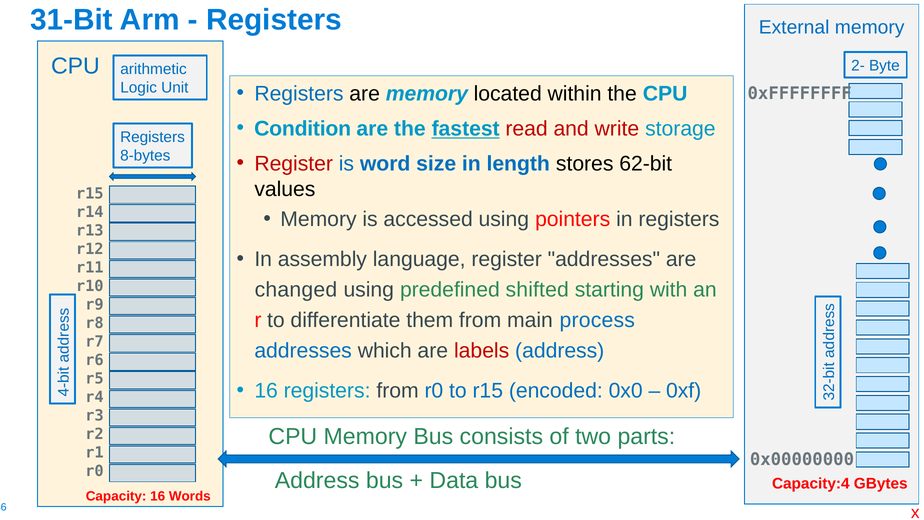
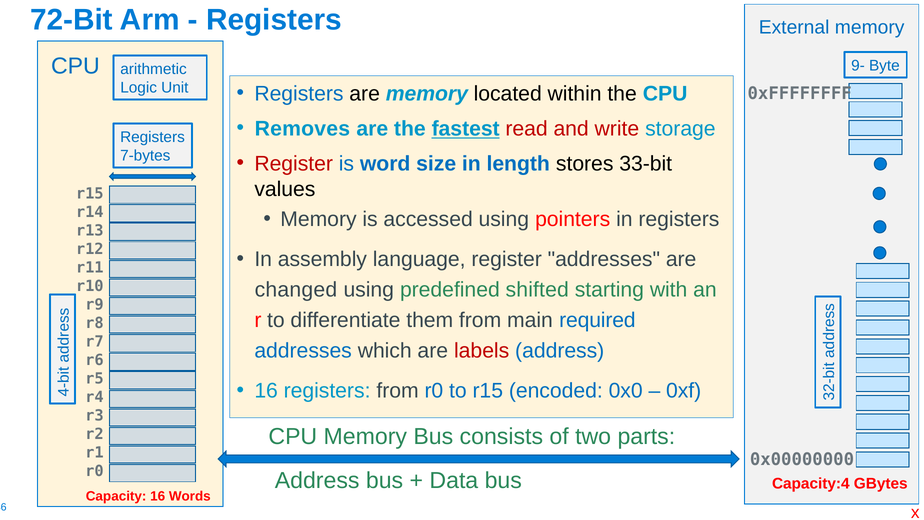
31-Bit: 31-Bit -> 72-Bit (71, 20)
2-: 2- -> 9- (858, 66)
Condition: Condition -> Removes (302, 129)
8-bytes: 8-bytes -> 7-bytes (145, 156)
62-bit: 62-bit -> 33-bit (646, 164)
process: process -> required (597, 320)
